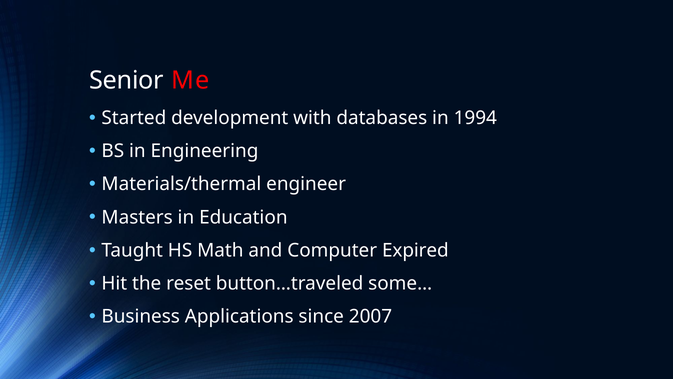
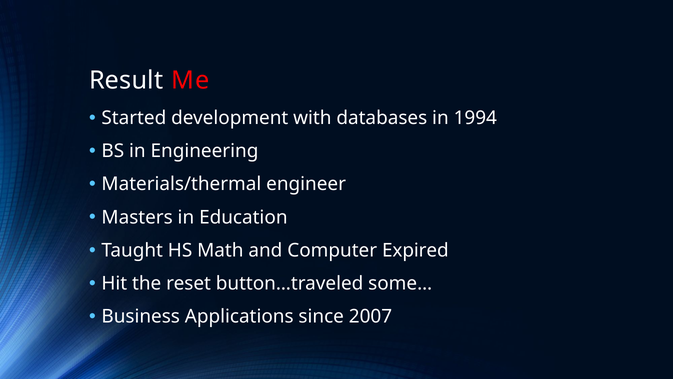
Senior: Senior -> Result (126, 80)
